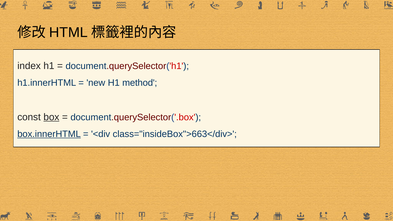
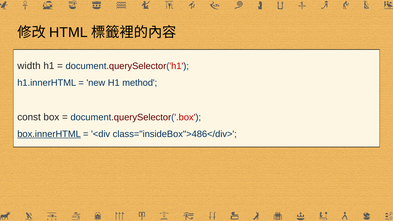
index: index -> width (29, 66)
box underline: present -> none (51, 117)
class="insideBox">663</div>: class="insideBox">663</div> -> class="insideBox">486</div> (175, 134)
